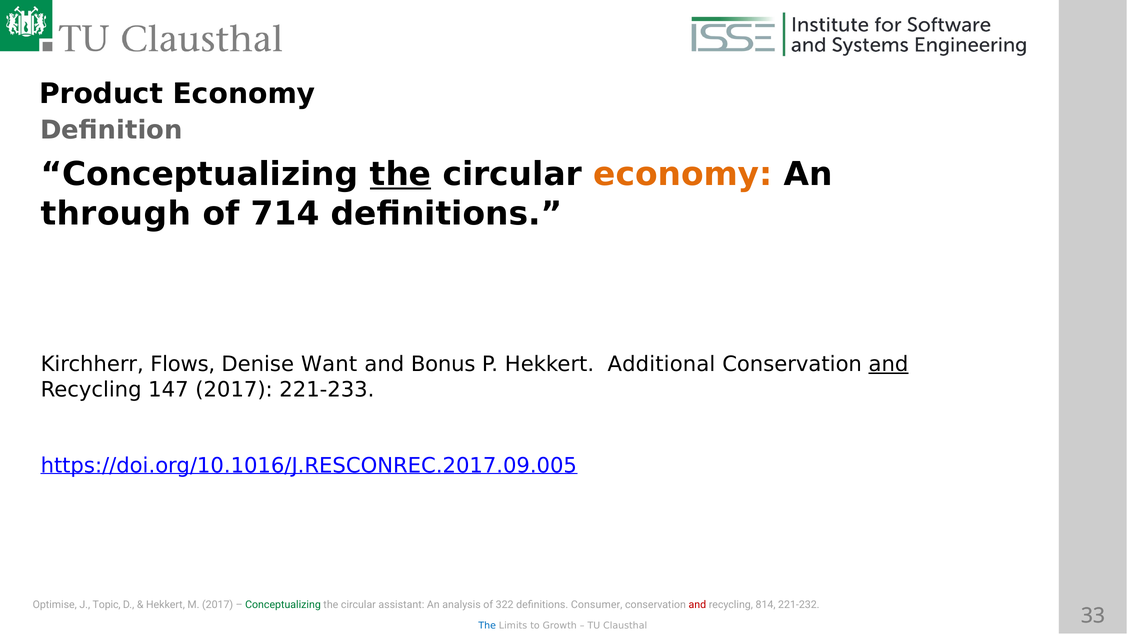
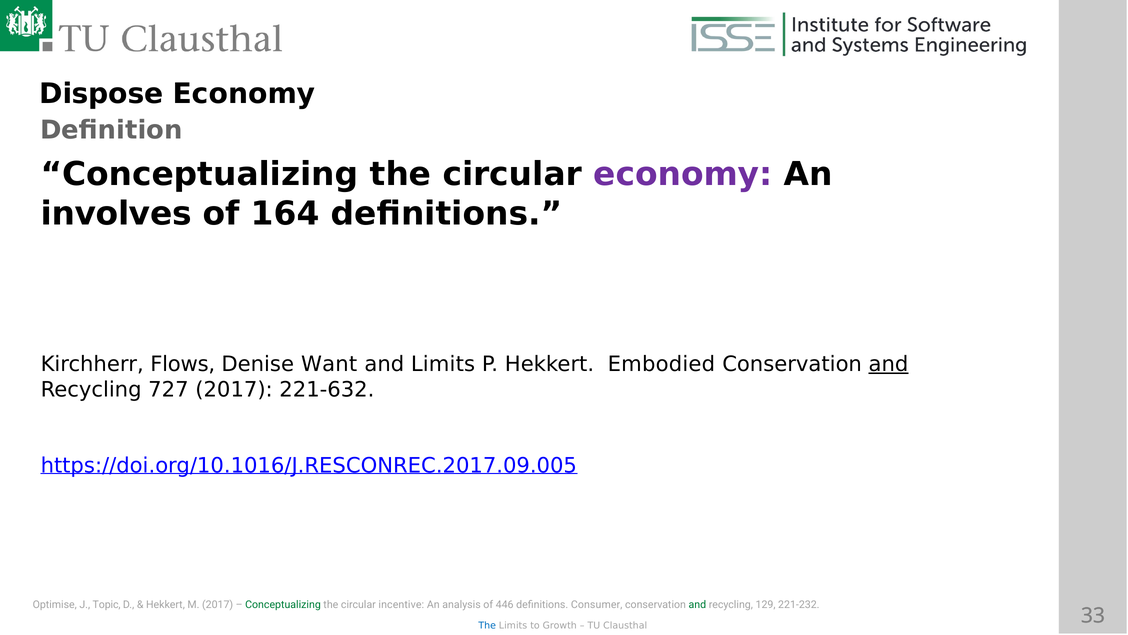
Product: Product -> Dispose (101, 94)
the underline: present -> none (400, 174)
economy colour: orange -> purple (683, 174)
through: through -> involves (116, 214)
714: 714 -> 164 (285, 214)
and Bonus: Bonus -> Limits (443, 364)
Additional: Additional -> Embodied (661, 364)
147: 147 -> 727 (168, 389)
221-233: 221-233 -> 221-632 (327, 389)
assistant: assistant -> incentive (401, 604)
322: 322 -> 446 (505, 604)
and colour: red -> green (697, 604)
814: 814 -> 129 (766, 604)
